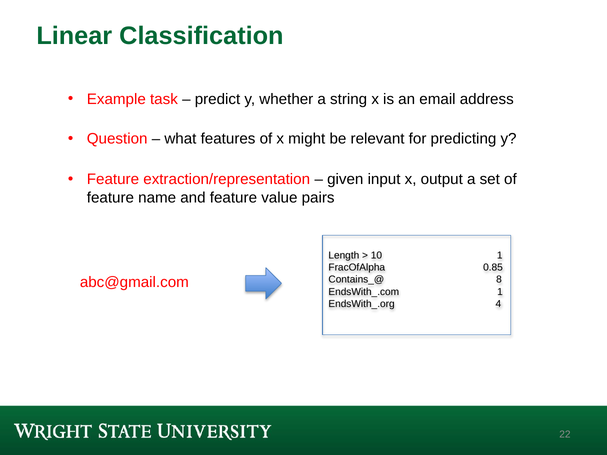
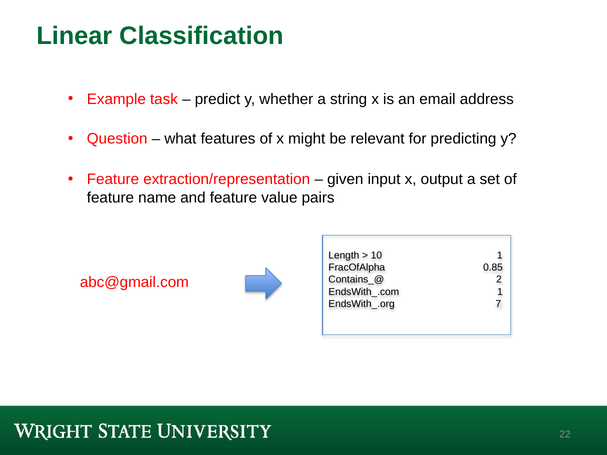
8: 8 -> 2 (499, 280)
4: 4 -> 7 (498, 304)
